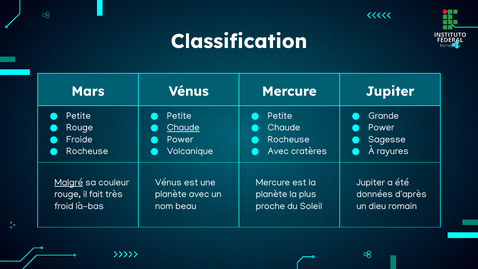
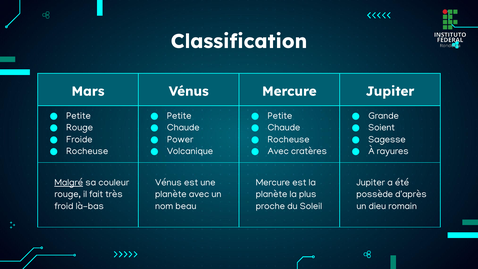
Chaude underline: present -> none (183, 128)
Power: Power -> Soient (381, 128)
données: données -> possède (375, 194)
